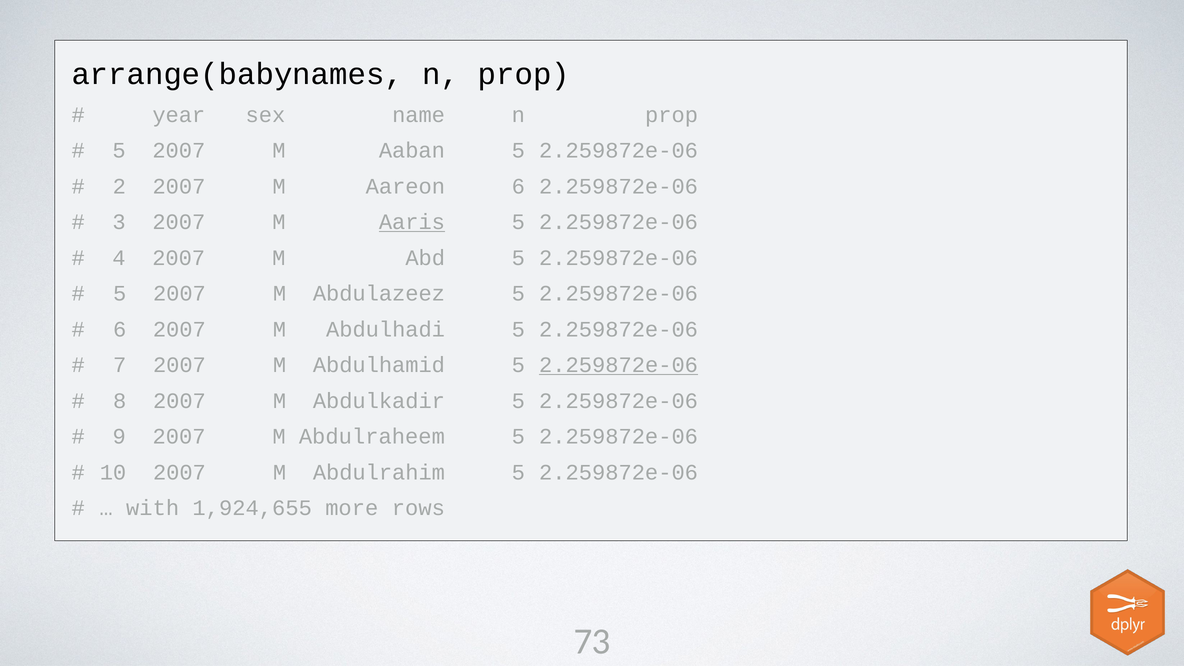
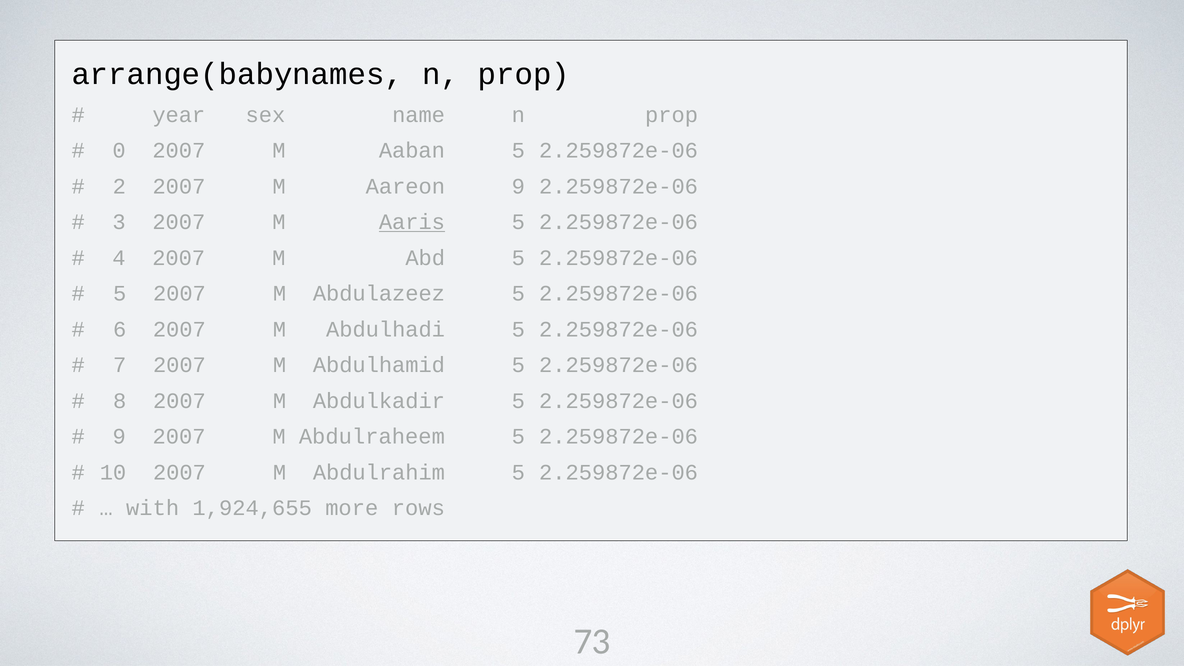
5: 5 -> 0 (119, 151)
Aareon 6: 6 -> 9 (518, 186)
2.259872e-06 underline: present -> none (619, 365)
